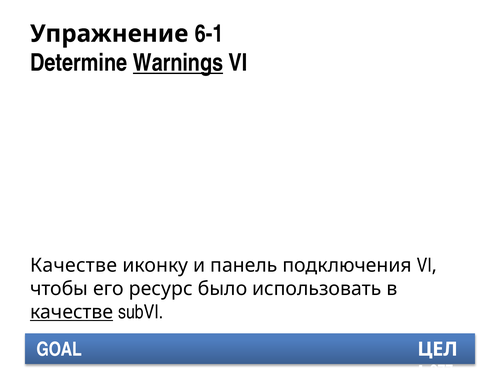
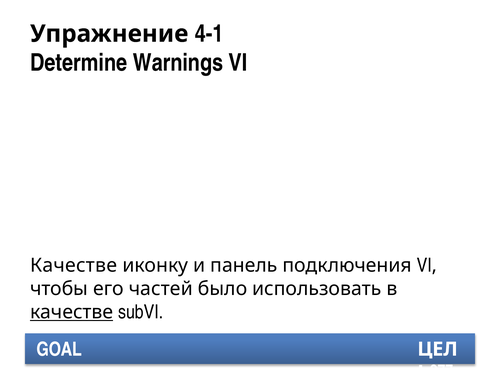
6-1: 6-1 -> 4-1 (209, 34)
Warnings underline: present -> none (178, 63)
ресурс: ресурс -> частей (161, 289)
